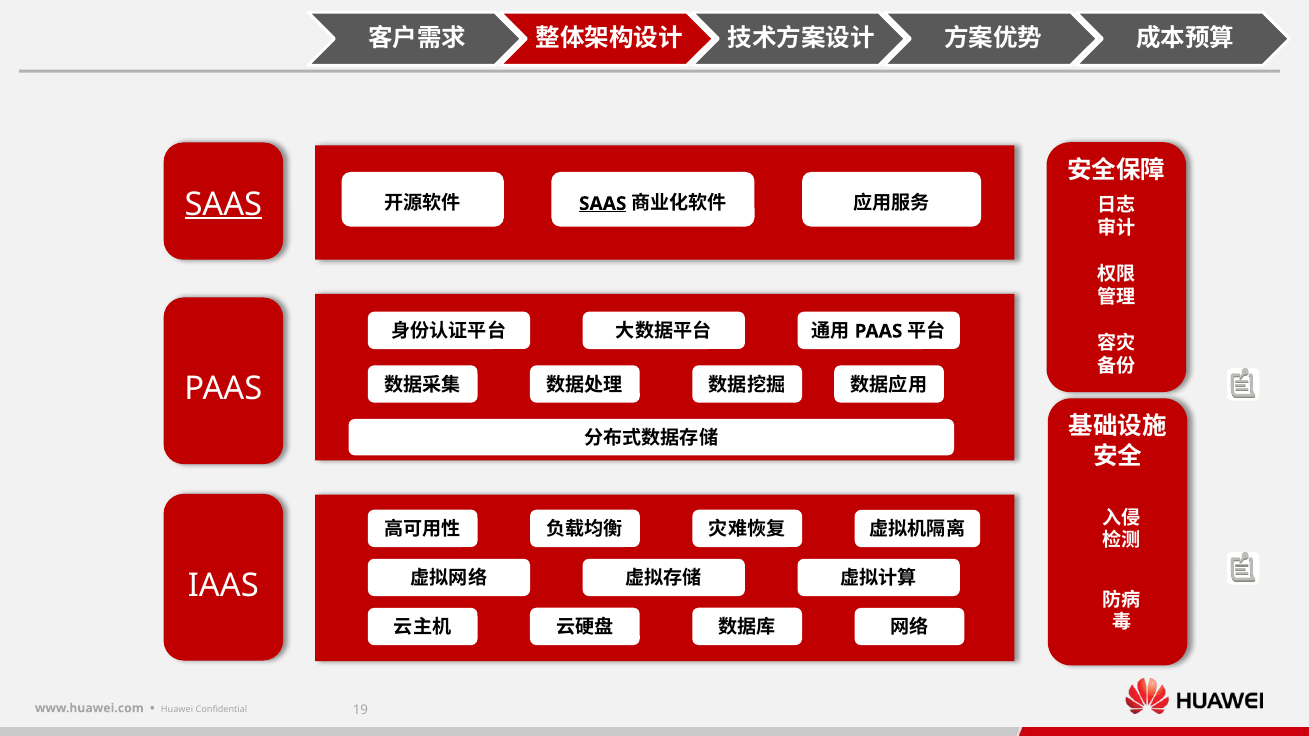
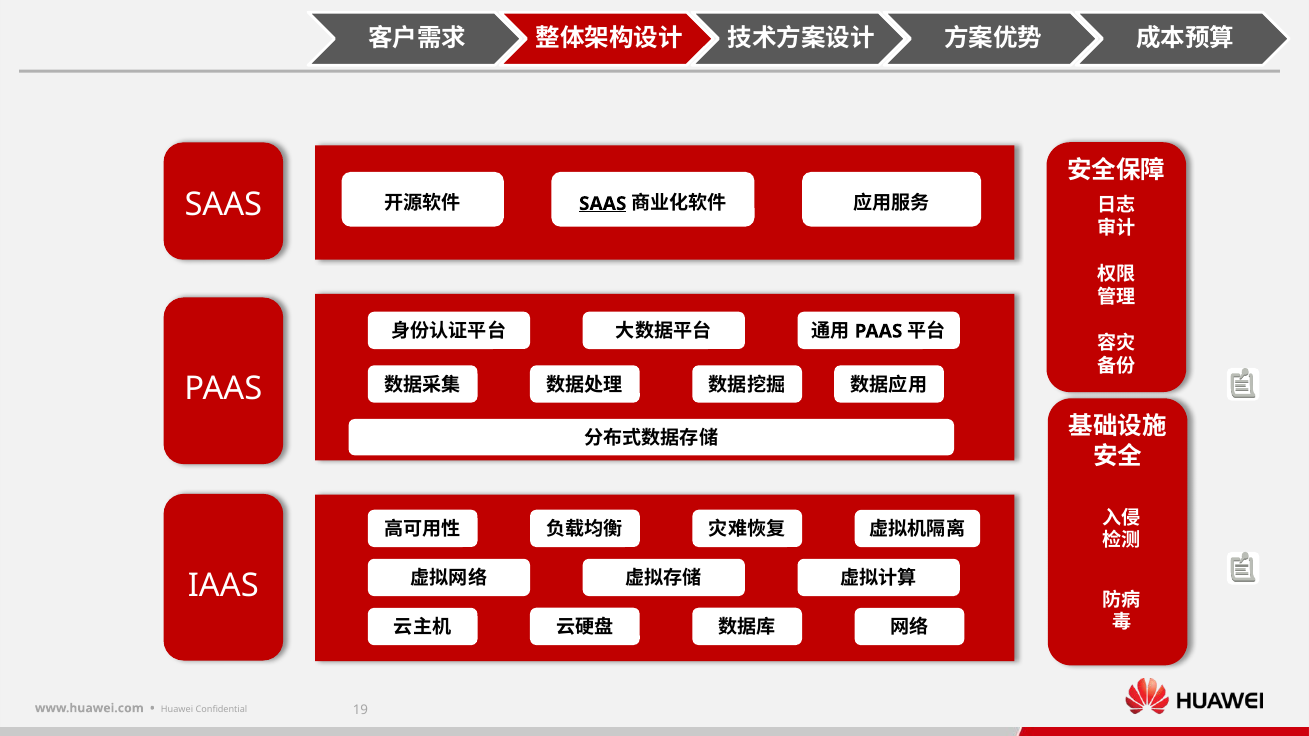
SAAS underline: present -> none (223, 204)
